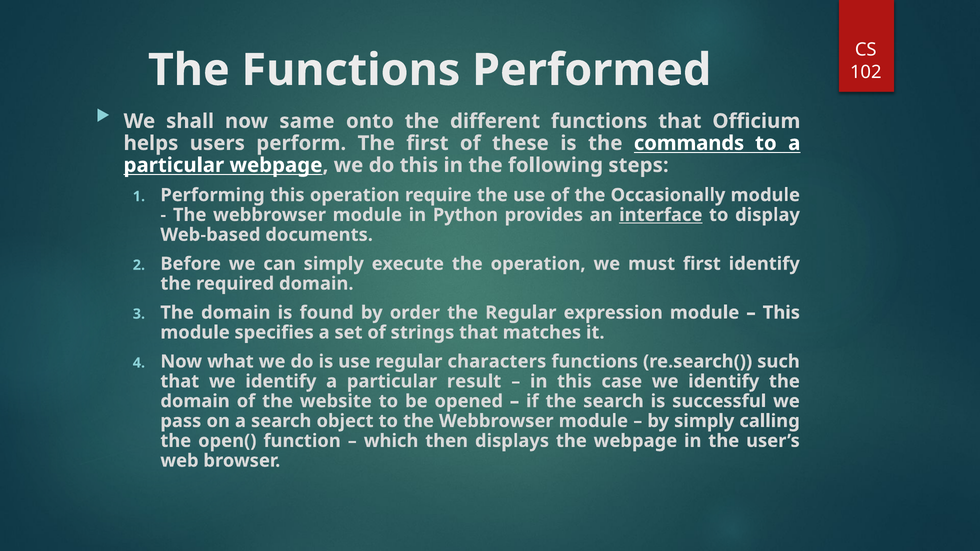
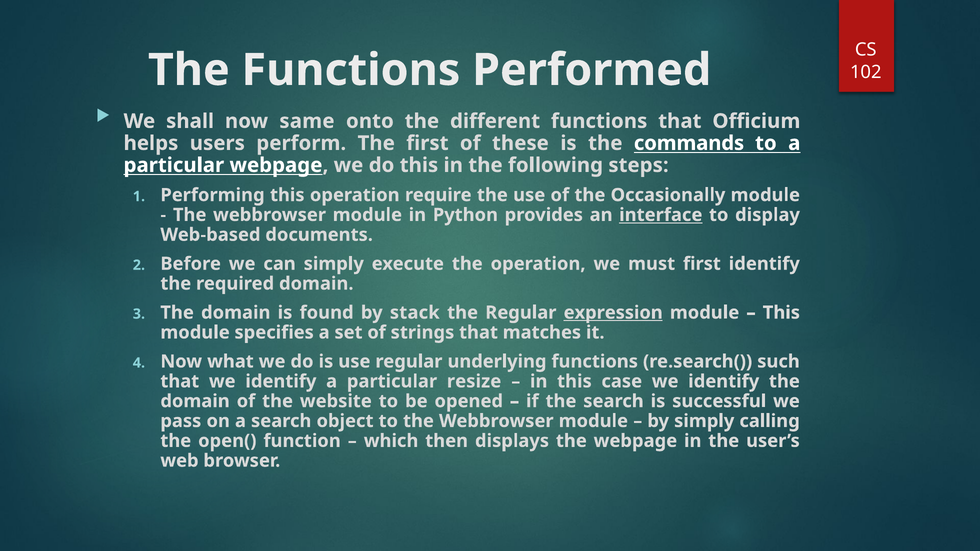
order: order -> stack (415, 313)
expression underline: none -> present (613, 313)
characters: characters -> underlying (497, 362)
result: result -> resize (474, 381)
